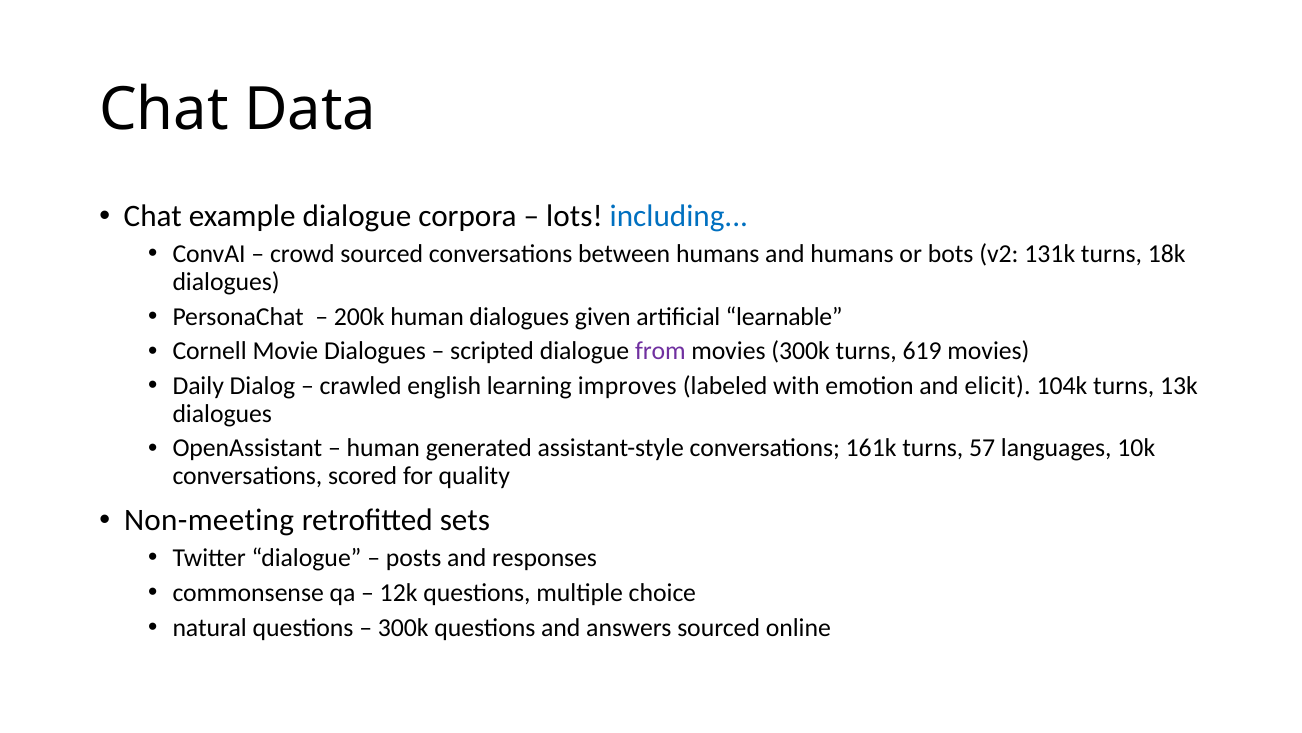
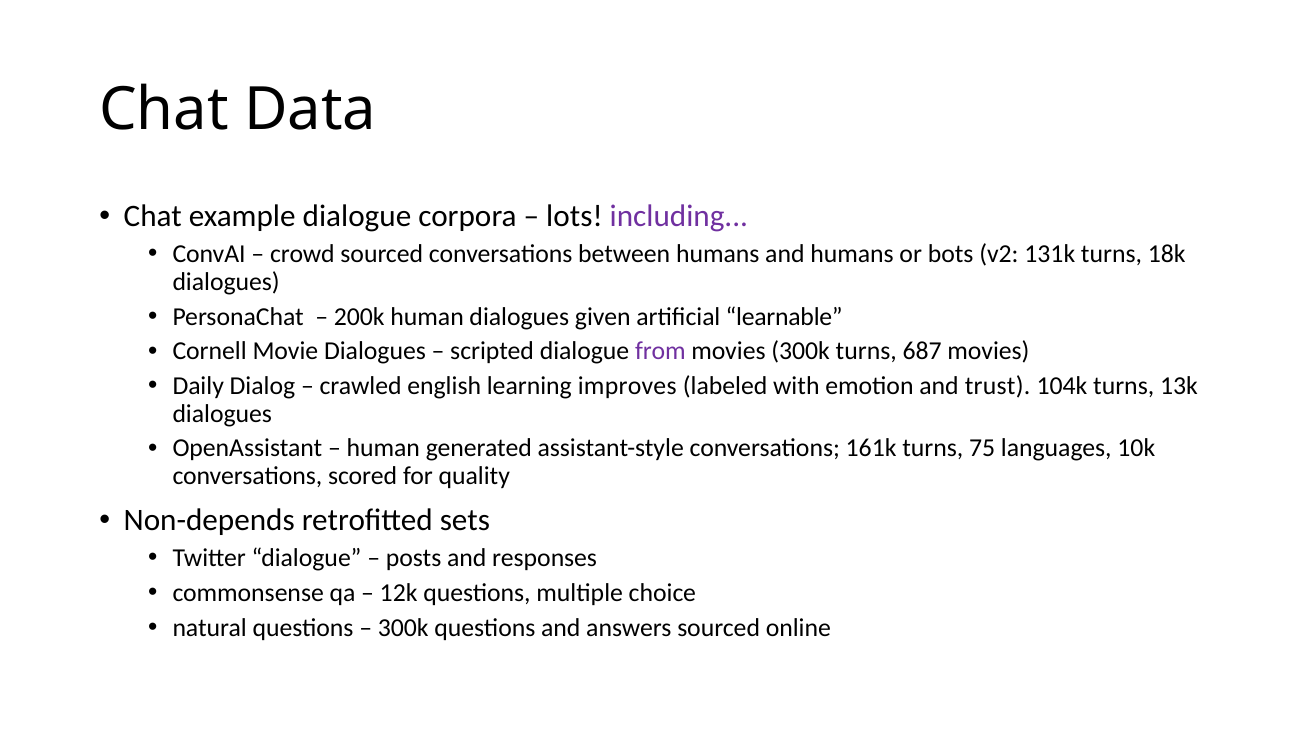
including colour: blue -> purple (679, 216)
619: 619 -> 687 (922, 351)
elicit: elicit -> trust (998, 386)
57: 57 -> 75 (982, 448)
Non-meeting: Non-meeting -> Non-depends (209, 520)
